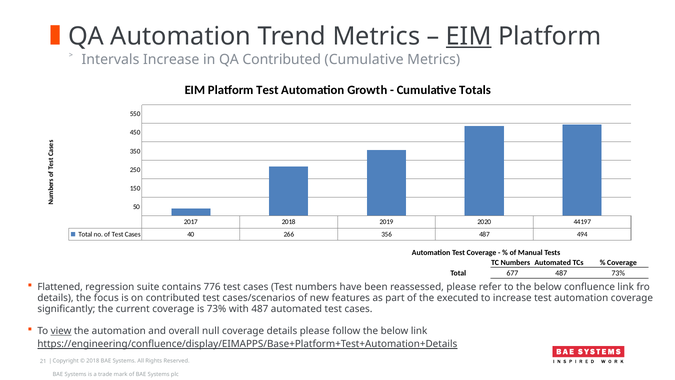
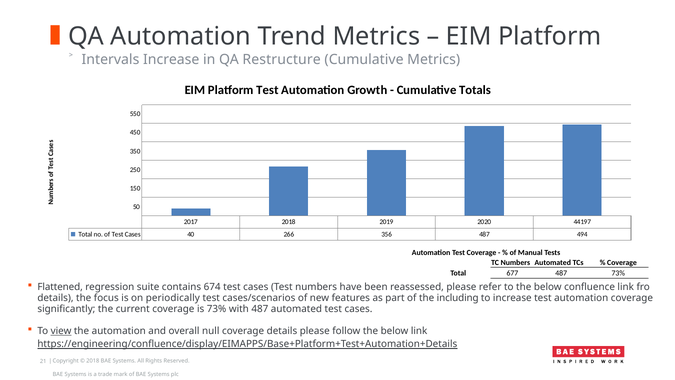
EIM underline: present -> none (469, 36)
QA Contributed: Contributed -> Restructure (282, 60)
776: 776 -> 674 (212, 287)
on contributed: contributed -> periodically (173, 298)
executed: executed -> including (458, 298)
